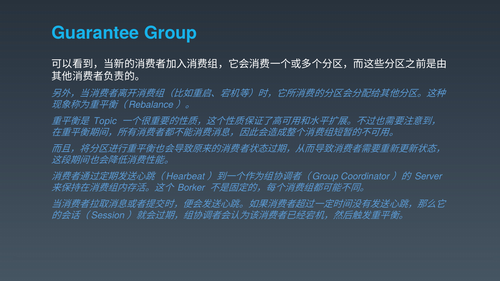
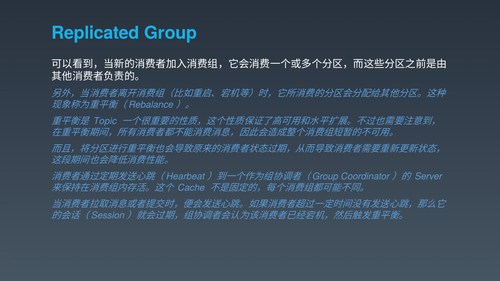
Guarantee: Guarantee -> Replicated (95, 33)
Borker: Borker -> Cache (191, 188)
